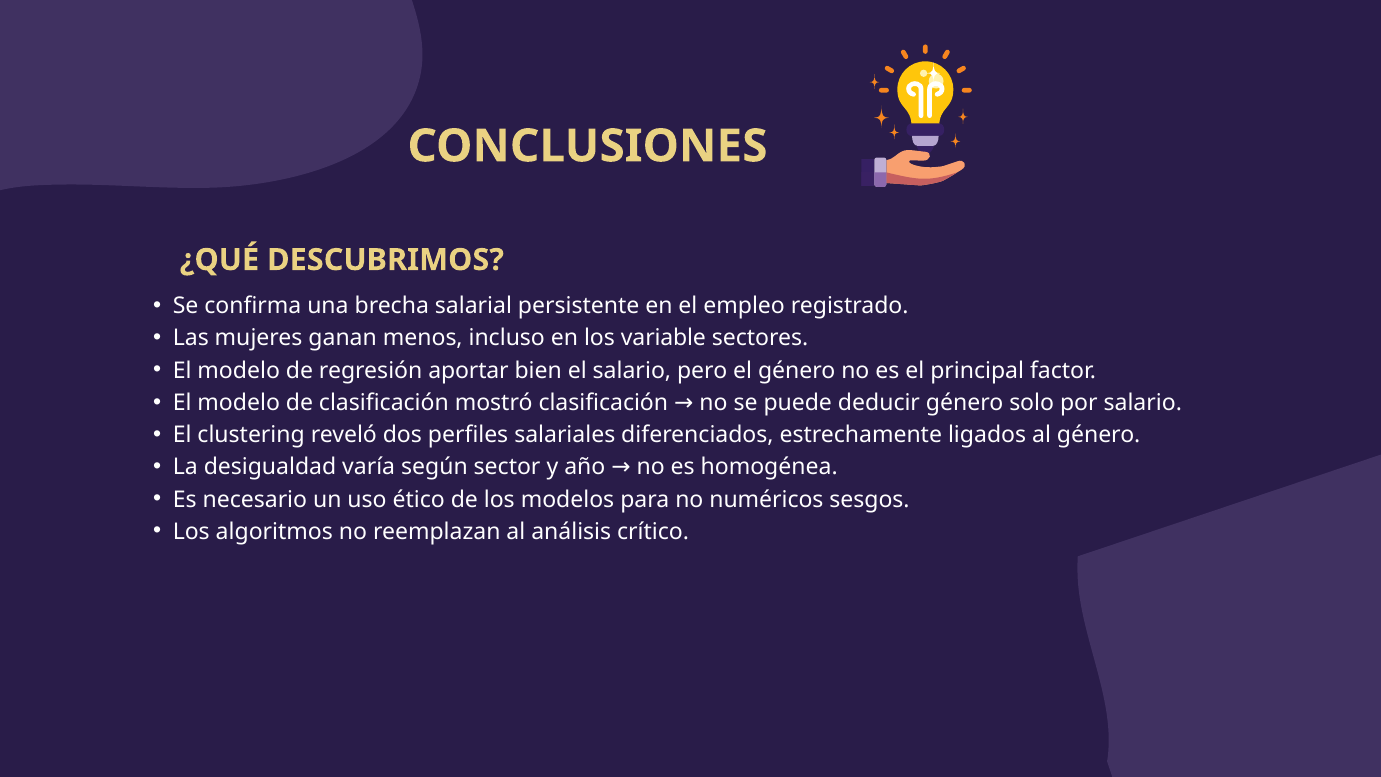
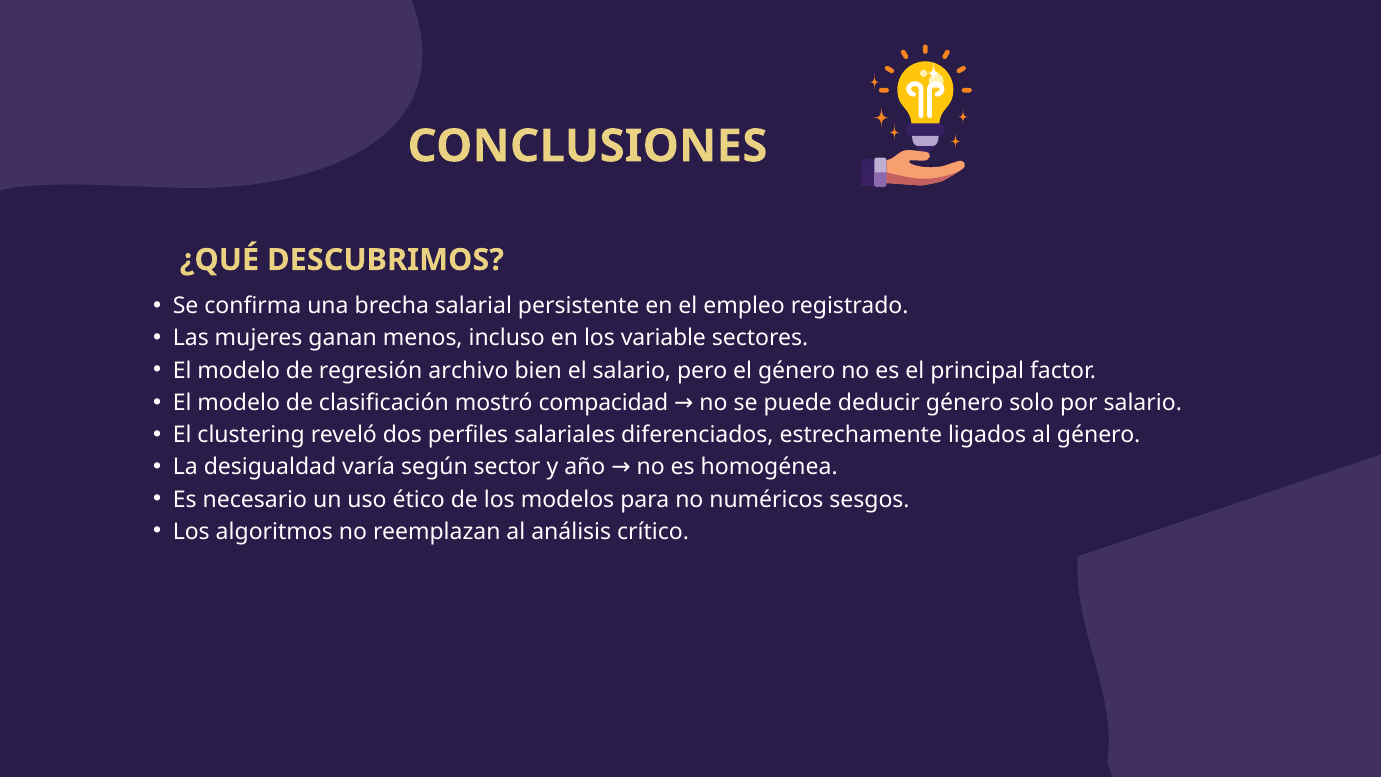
aportar: aportar -> archivo (468, 370)
mostró clasificación: clasificación -> compacidad (603, 403)
